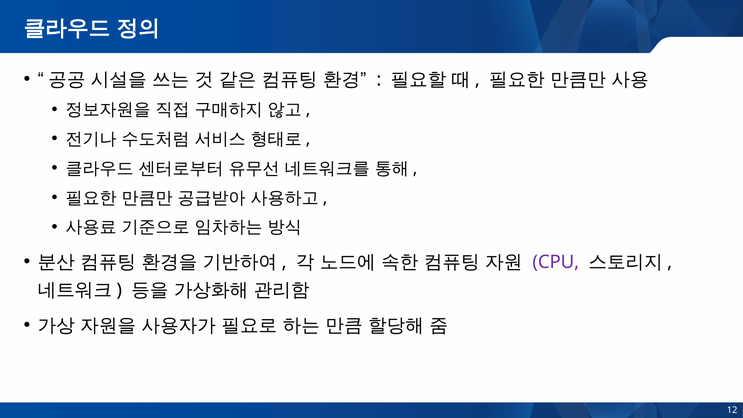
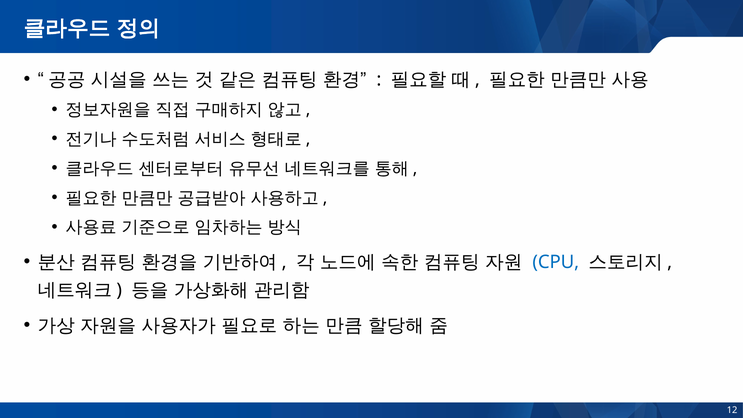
CPU colour: purple -> blue (556, 262)
